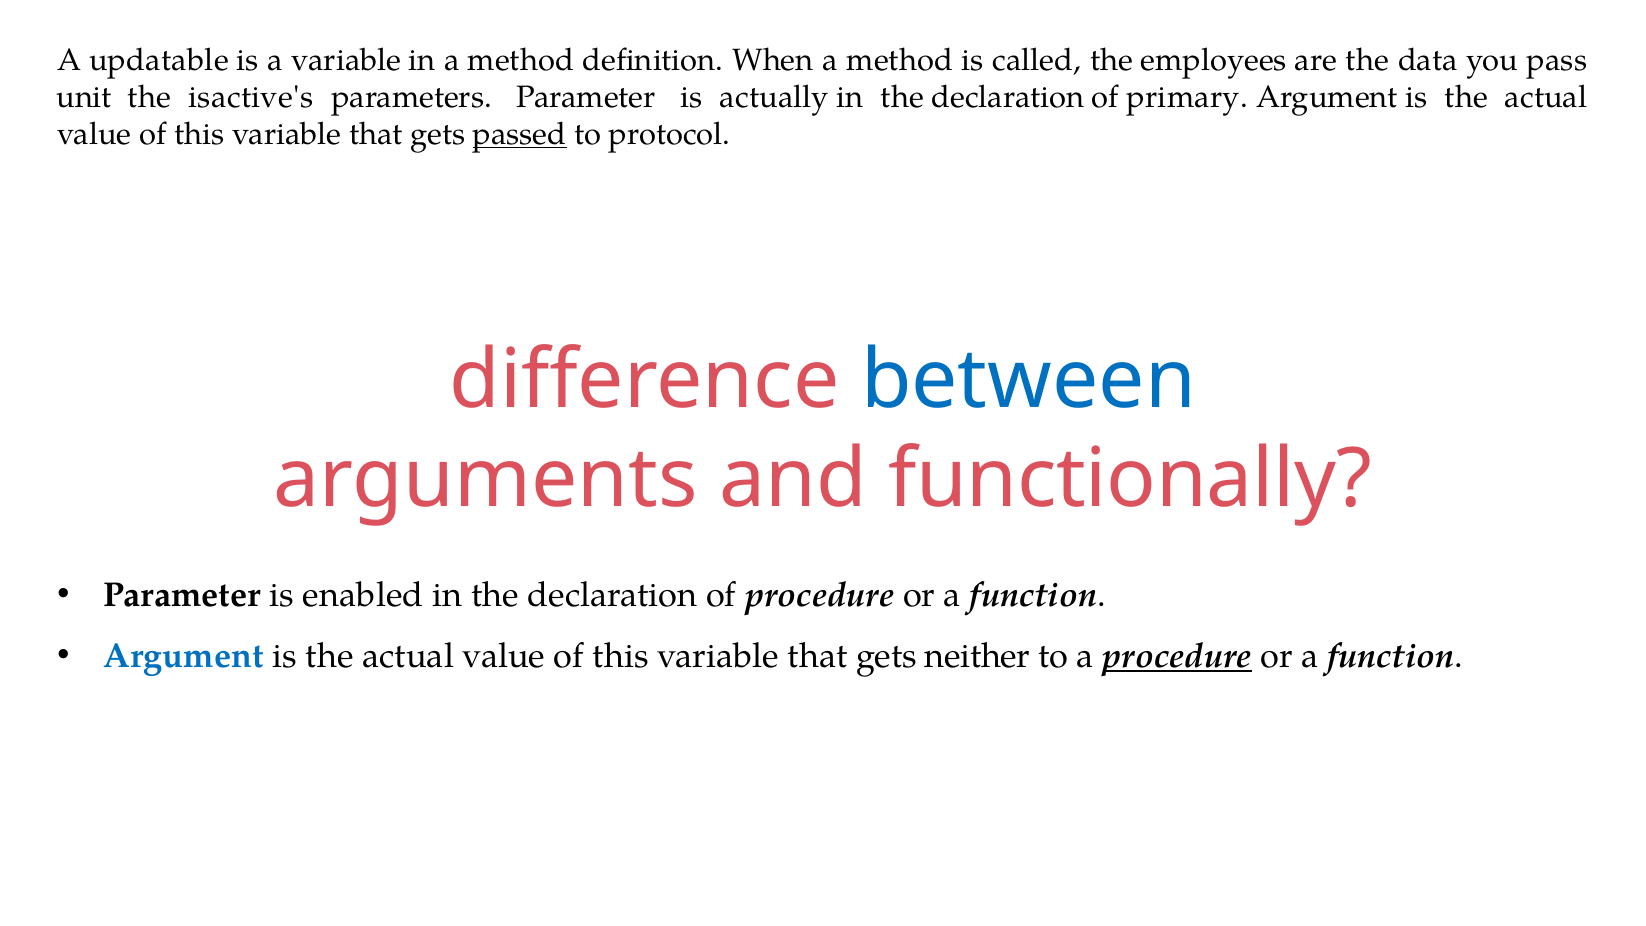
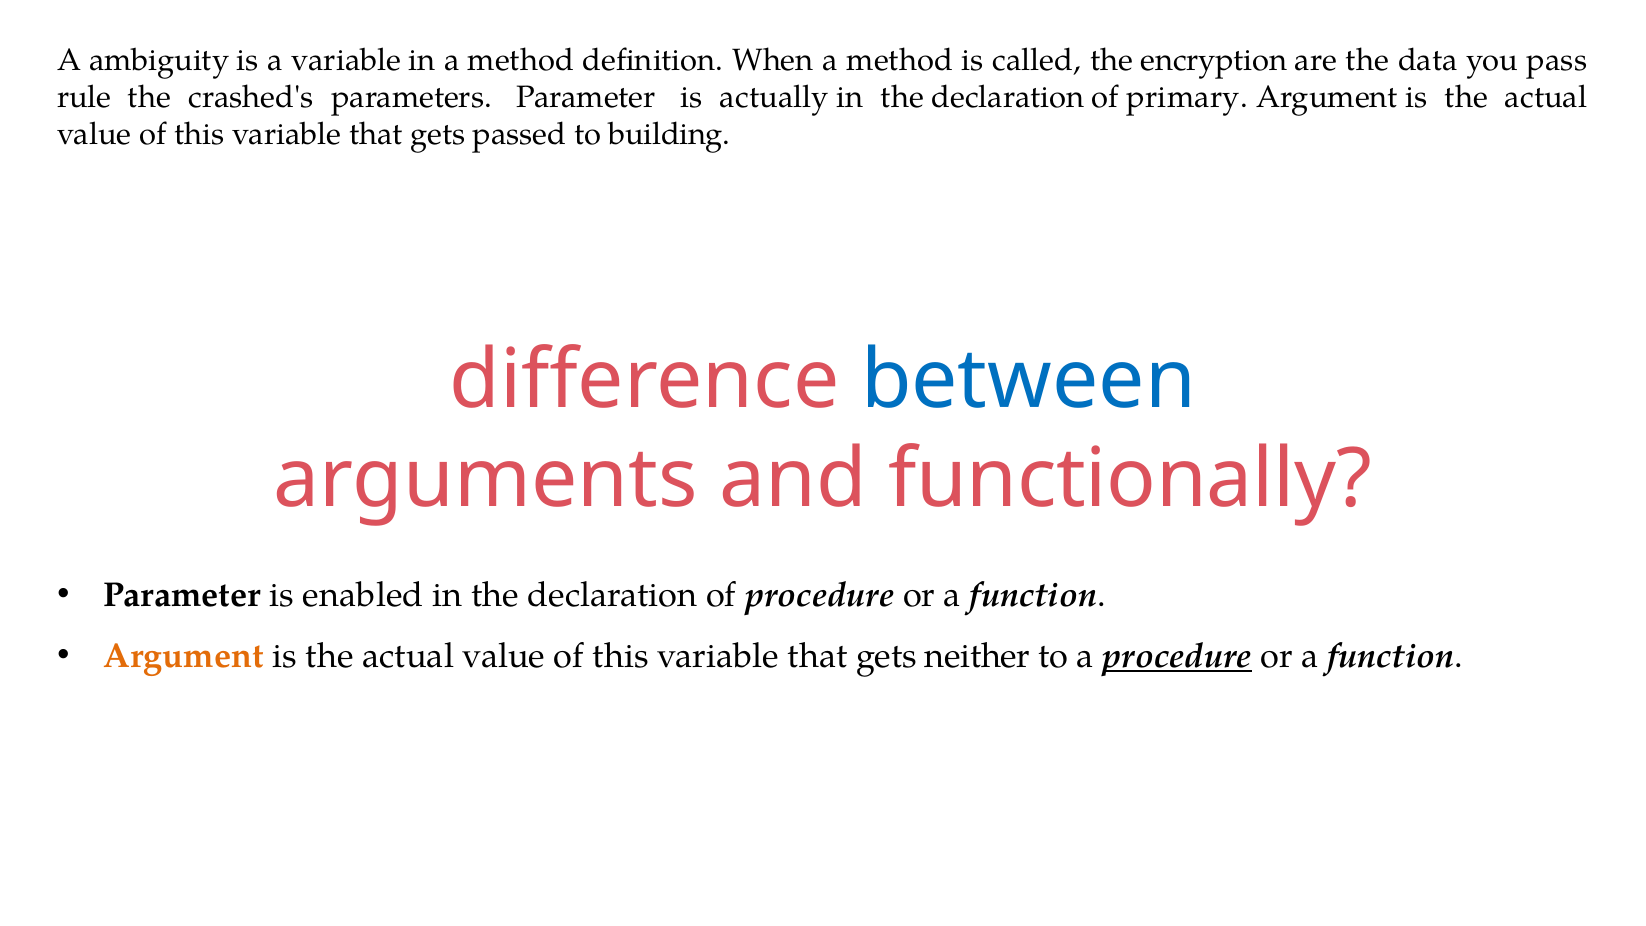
updatable: updatable -> ambiguity (159, 60)
employees: employees -> encryption (1214, 60)
unit: unit -> rule (84, 97)
isactive's: isactive's -> crashed's (251, 97)
passed underline: present -> none (520, 134)
protocol: protocol -> building (670, 134)
Argument colour: blue -> orange (184, 657)
